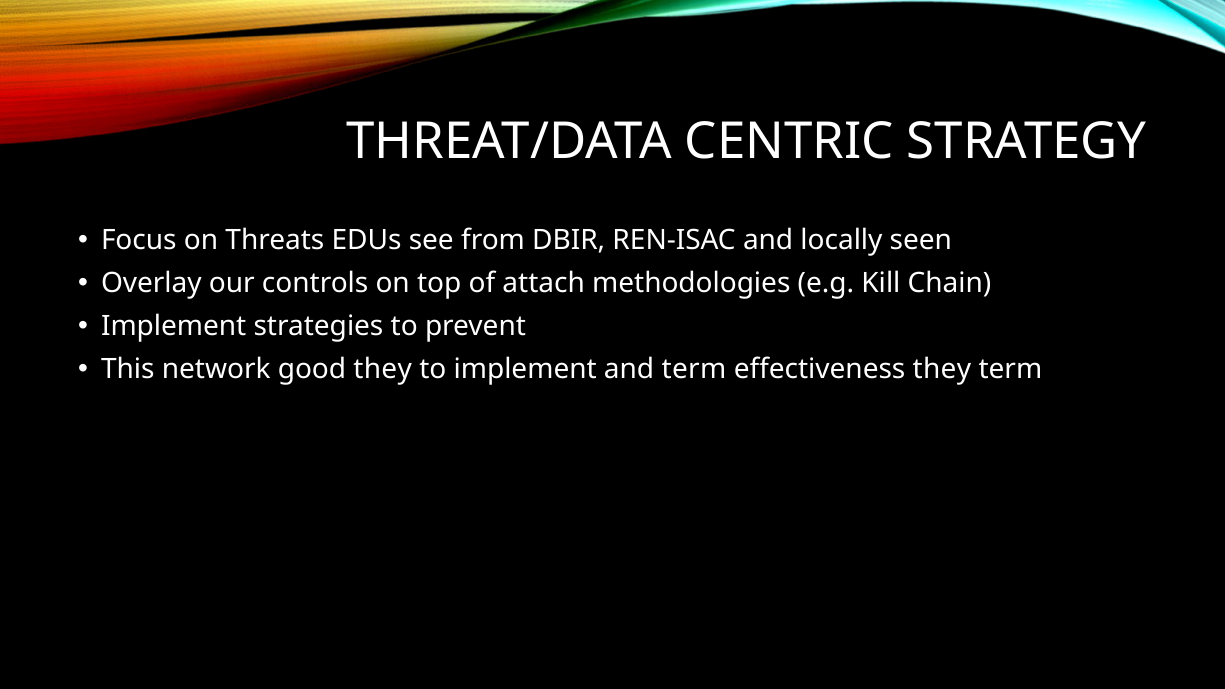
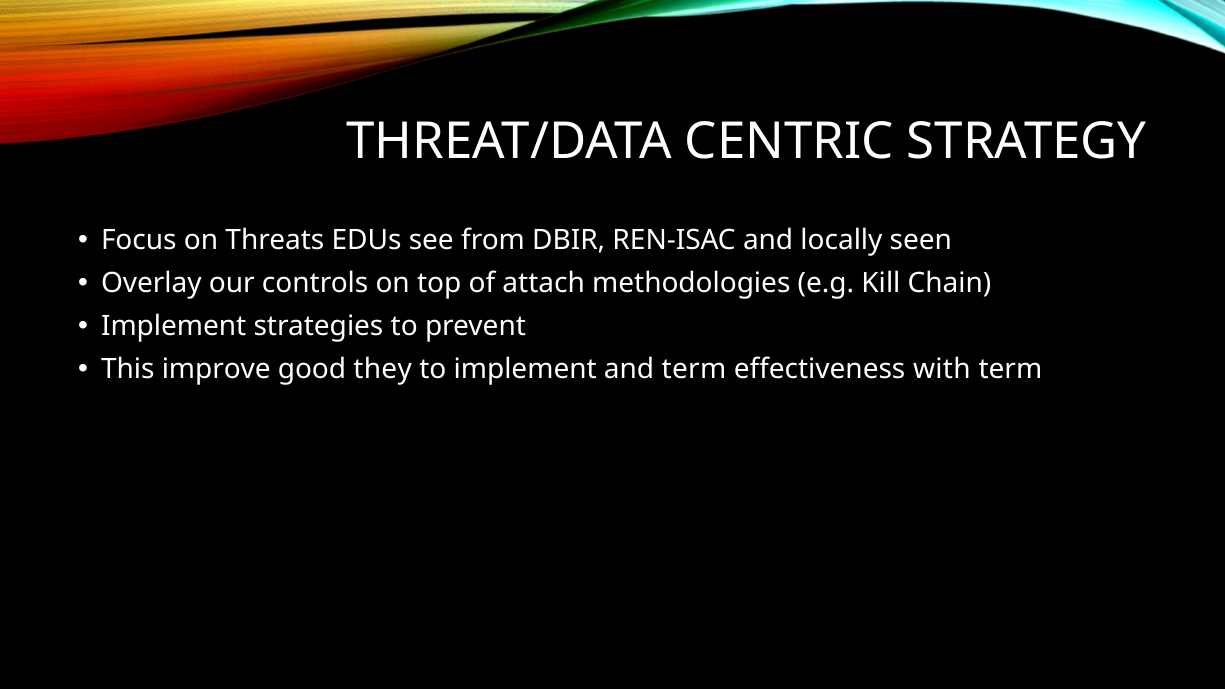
network: network -> improve (216, 369)
effectiveness they: they -> with (942, 369)
